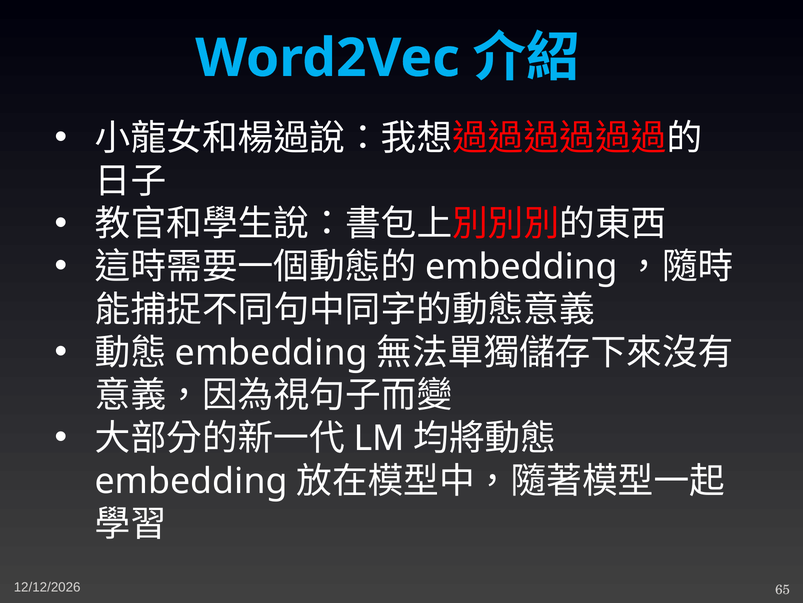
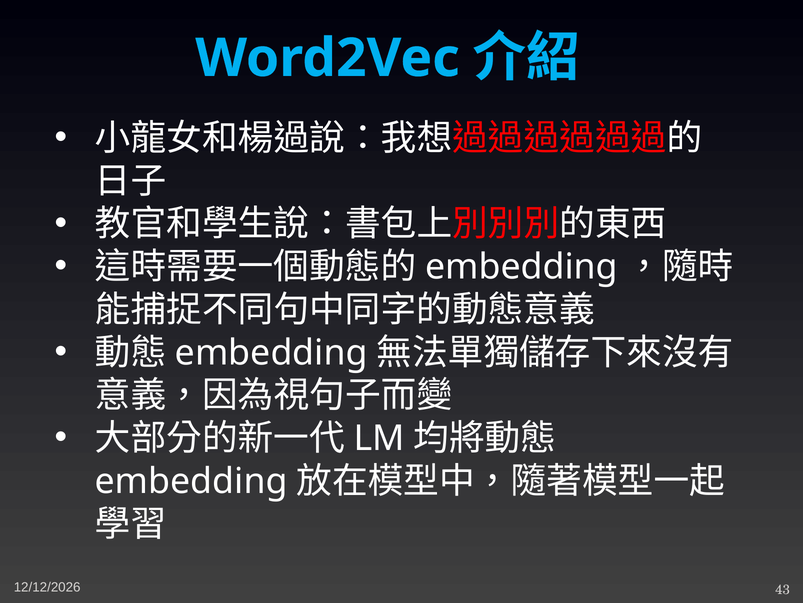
65: 65 -> 43 (783, 589)
